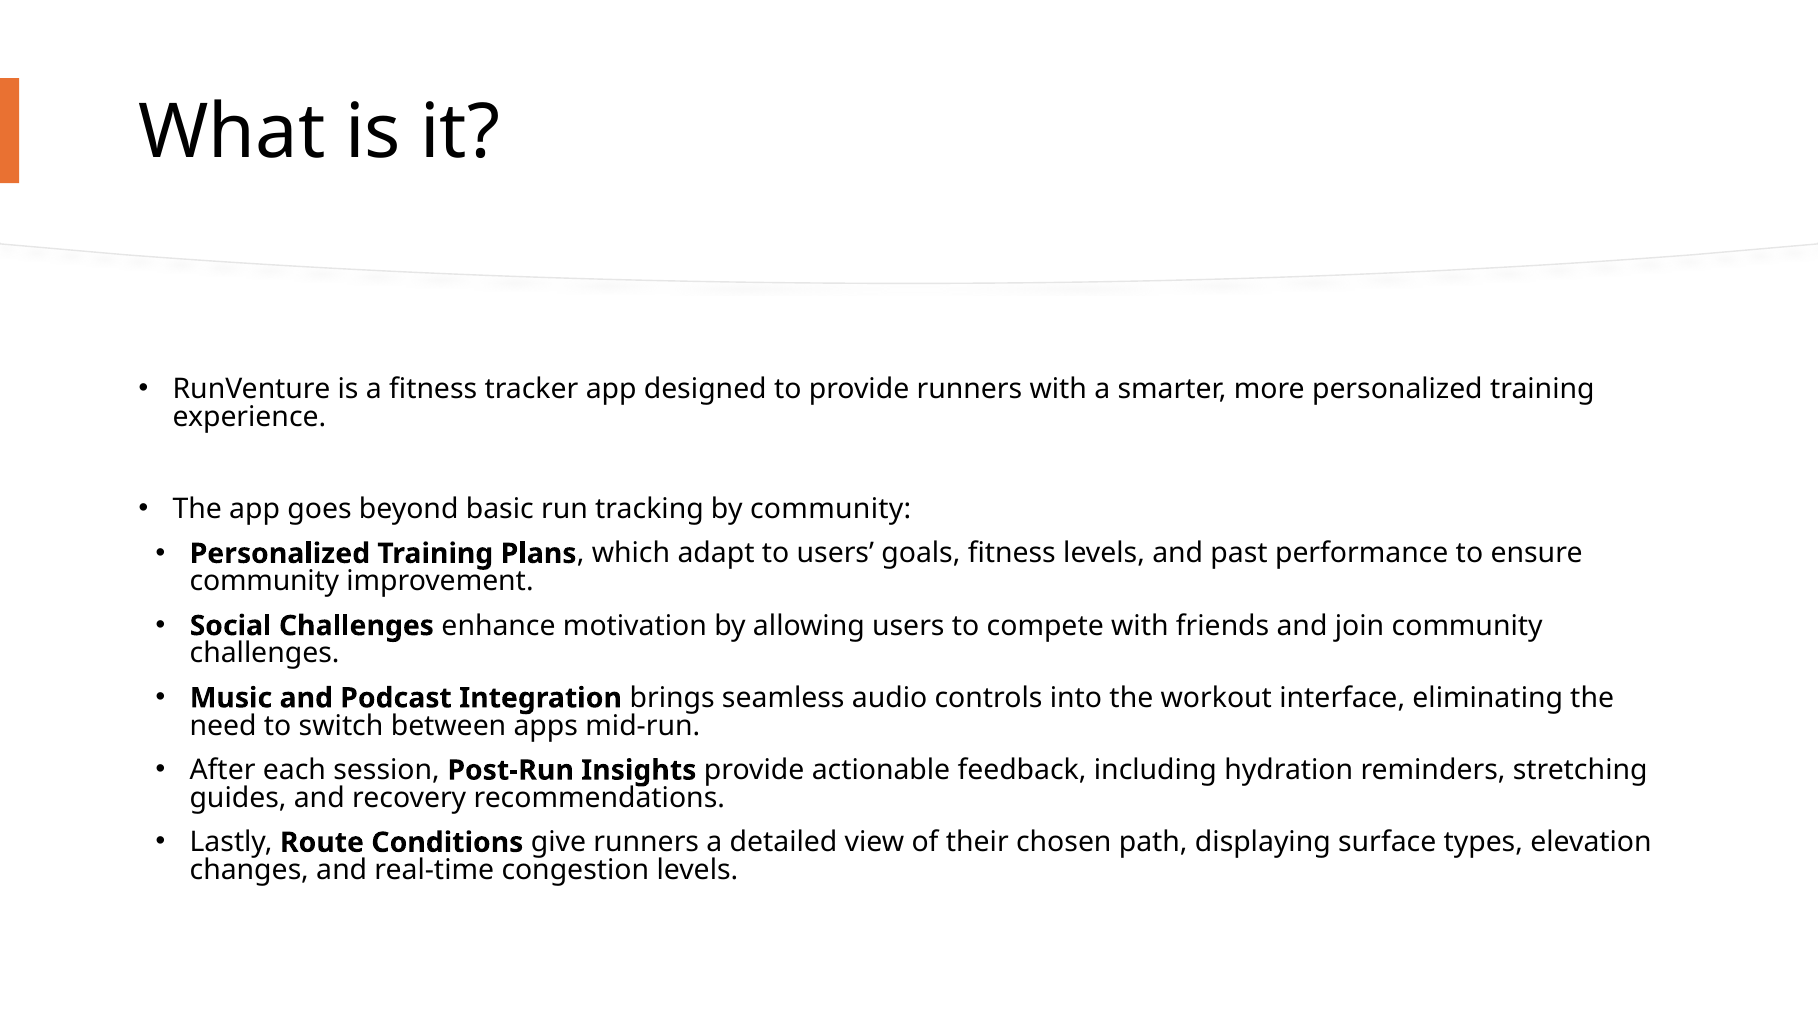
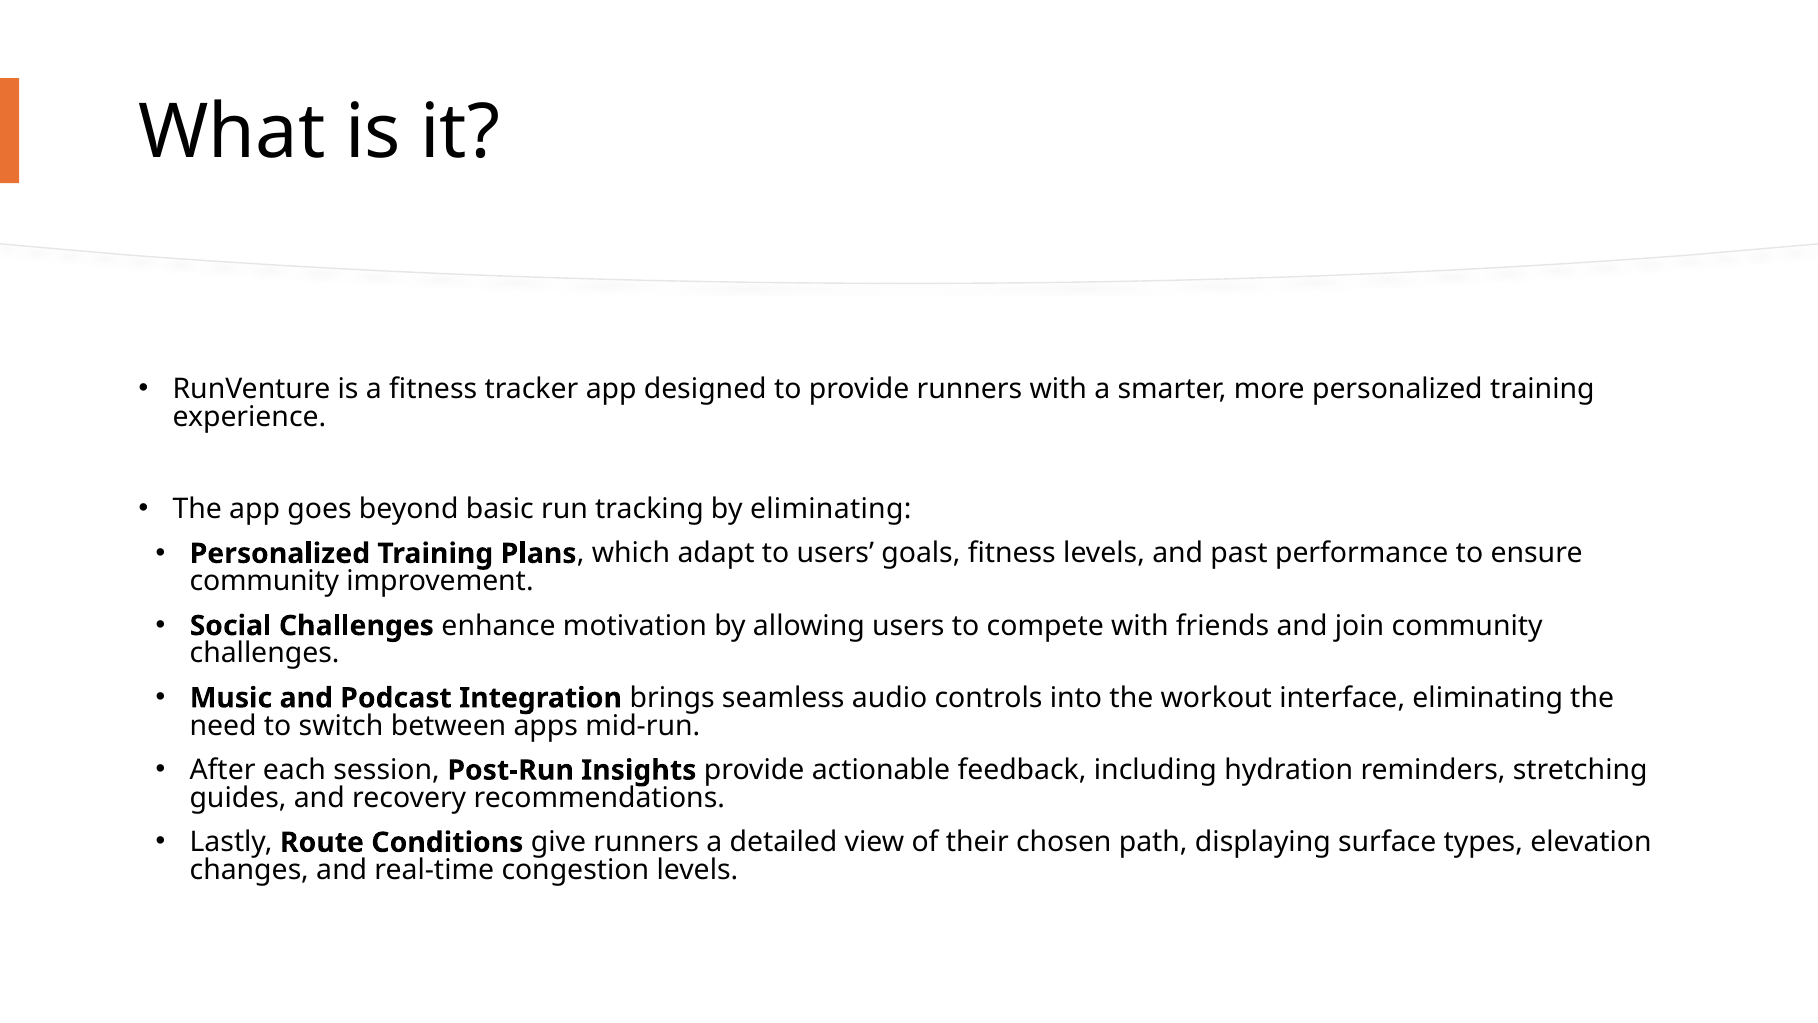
by community: community -> eliminating (831, 509)
